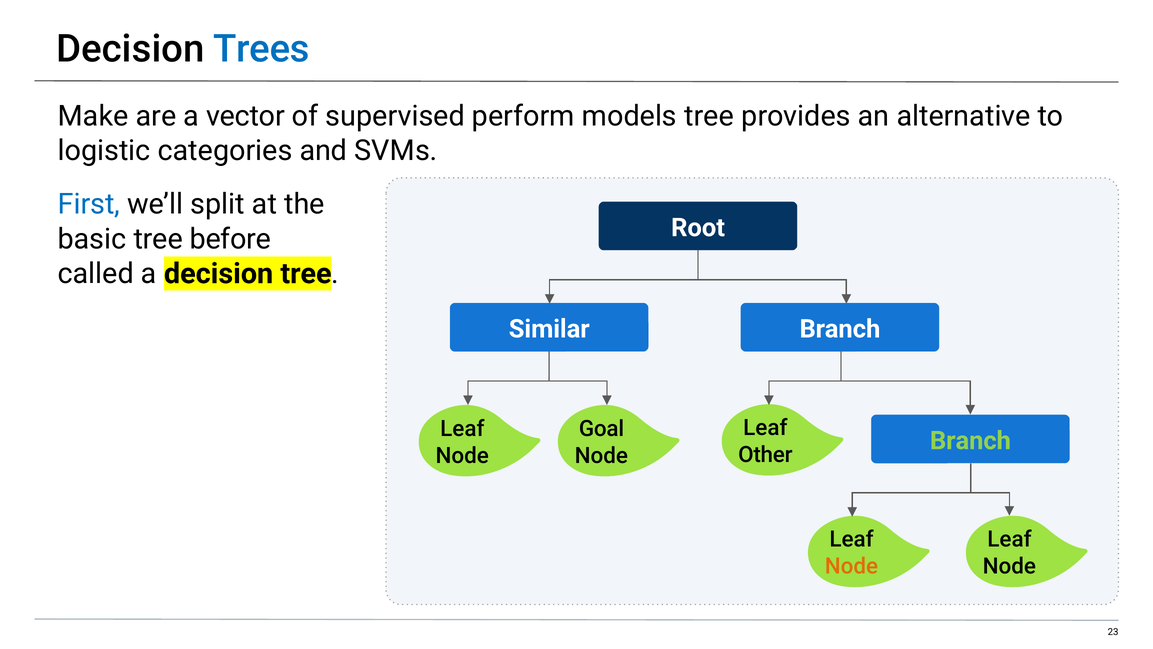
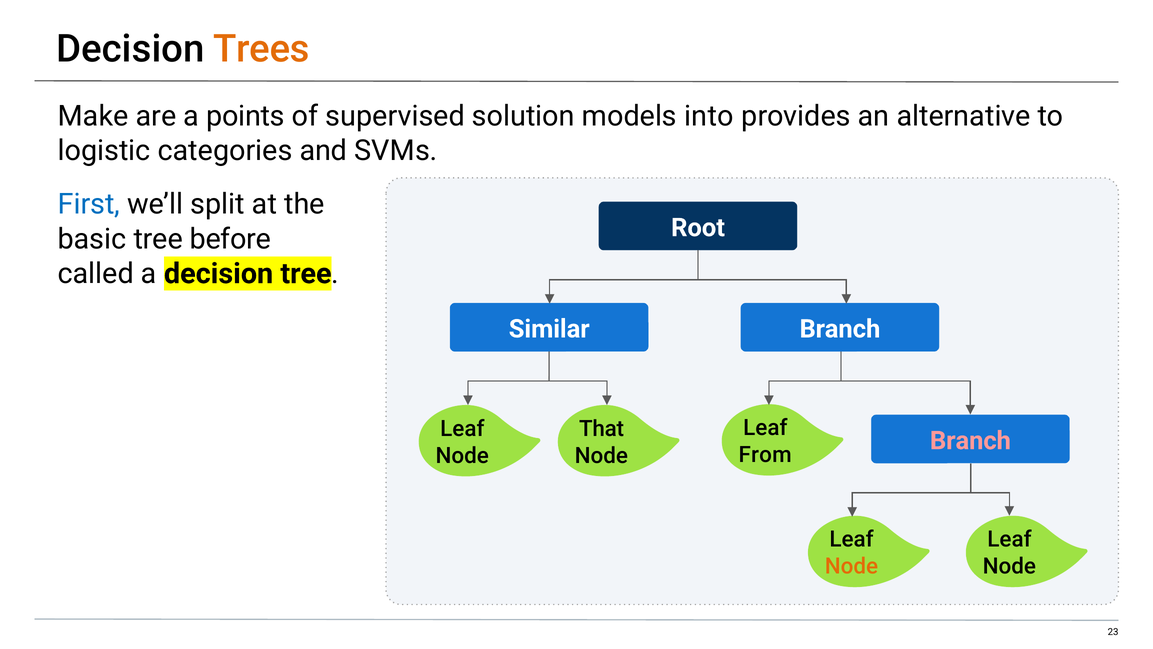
Trees colour: blue -> orange (261, 49)
vector: vector -> points (245, 116)
perform: perform -> solution (523, 116)
models tree: tree -> into (709, 116)
Goal: Goal -> That (602, 429)
Branch colour: light green -> pink (970, 440)
Other: Other -> From (765, 455)
